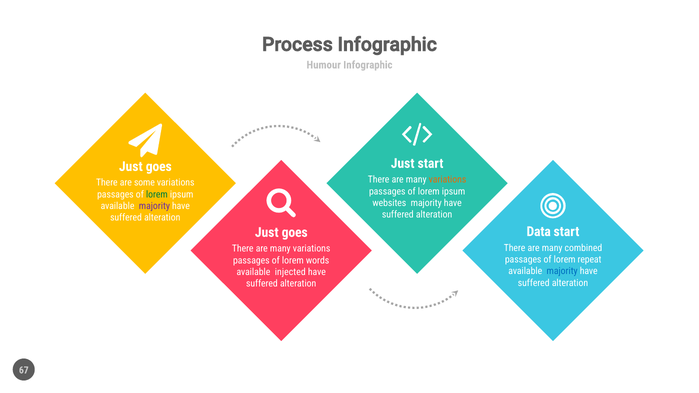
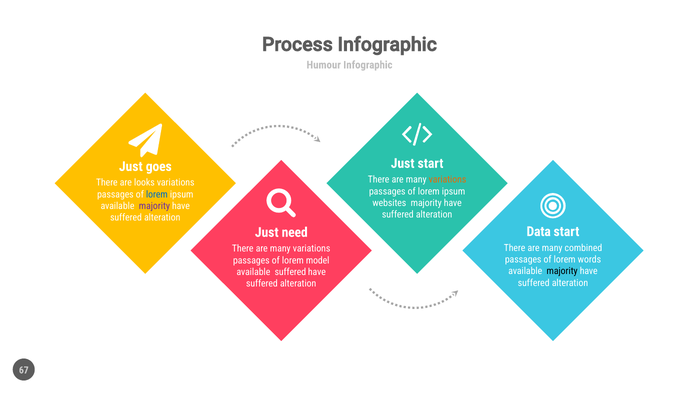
some: some -> looks (144, 183)
lorem colour: green -> blue (157, 195)
goes: goes -> need (295, 232)
repeat: repeat -> words (589, 260)
words: words -> model (318, 260)
majority colour: blue -> black (562, 271)
available injected: injected -> suffered (290, 272)
